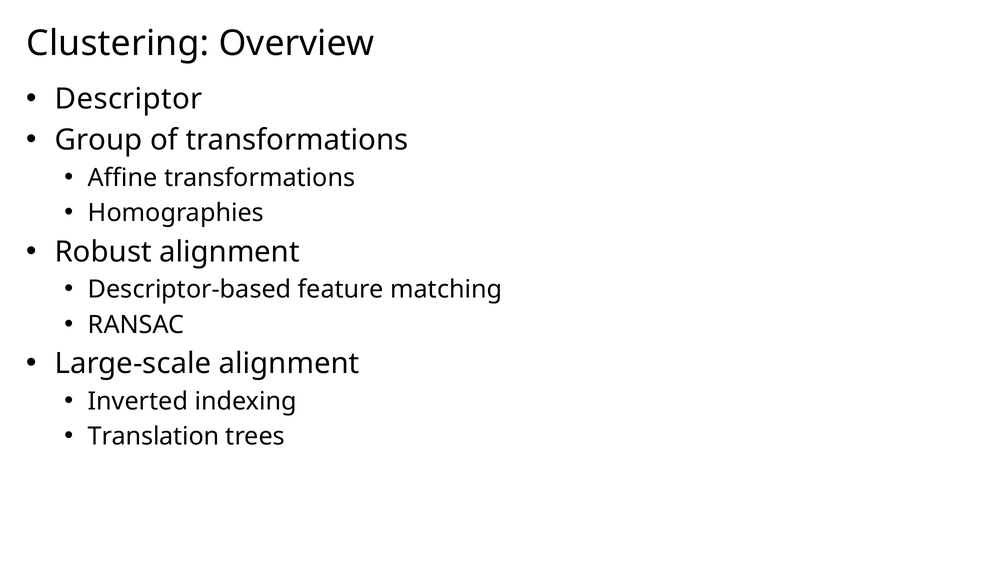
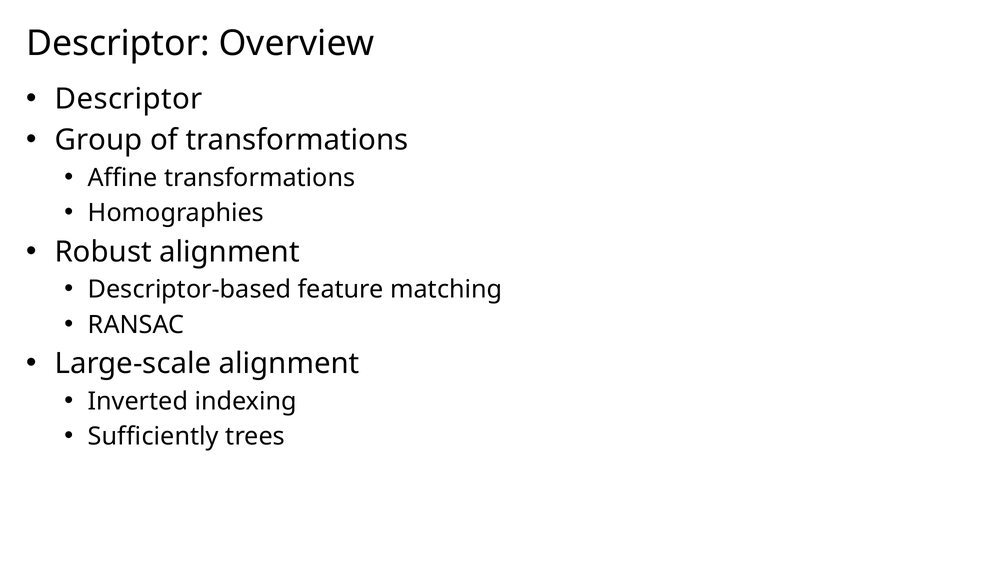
Clustering: Clustering -> Descriptor (118, 43)
Translation: Translation -> Sufficiently (153, 437)
